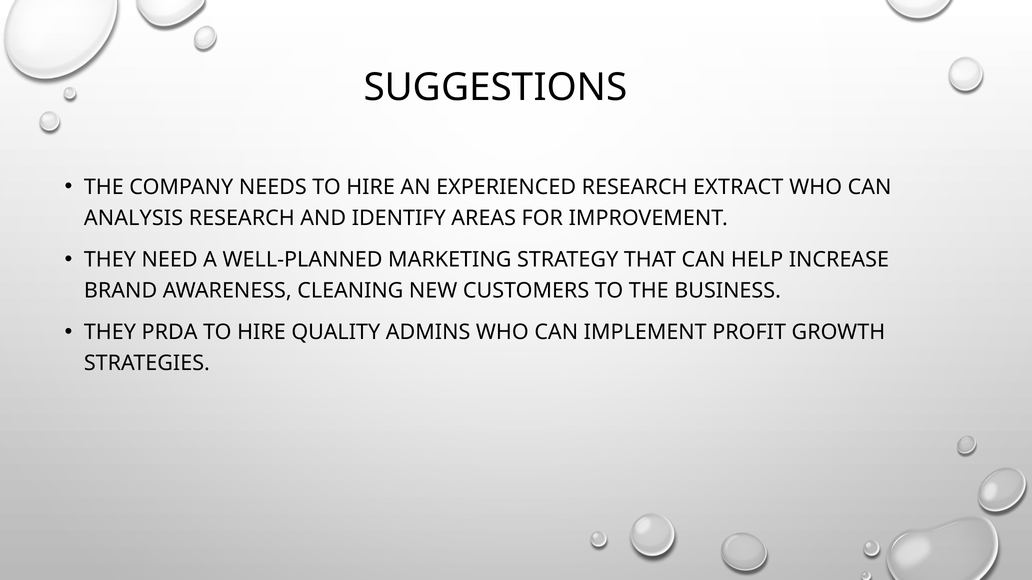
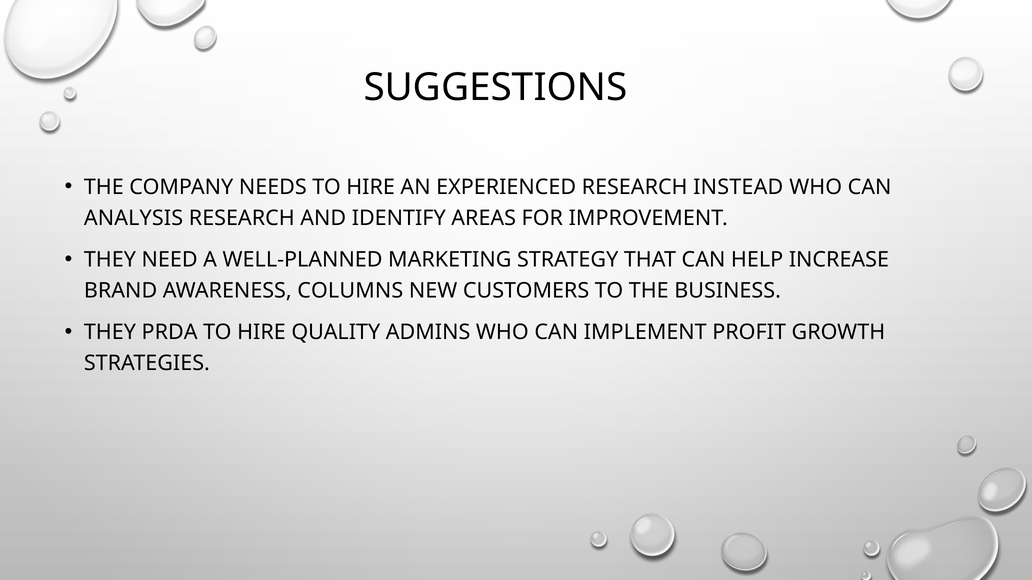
EXTRACT: EXTRACT -> INSTEAD (738, 187)
CLEANING: CLEANING -> COLUMNS (350, 291)
